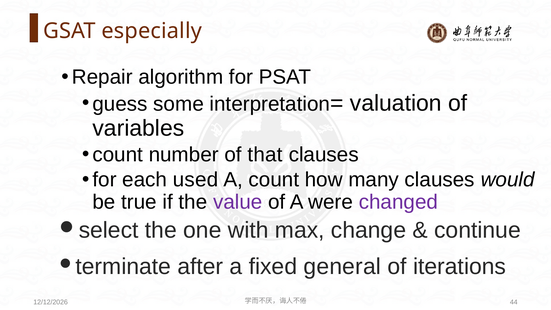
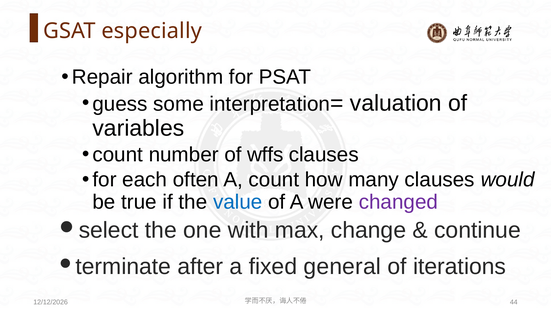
that: that -> wffs (265, 155)
used: used -> often (196, 180)
value colour: purple -> blue (238, 202)
